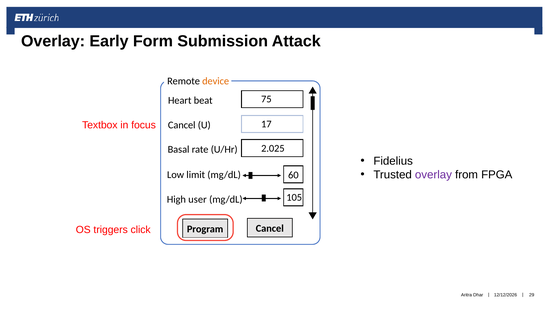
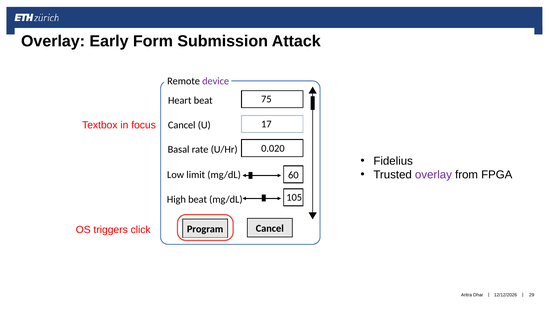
device colour: orange -> purple (216, 81)
2.025: 2.025 -> 0.020 (273, 148)
High user: user -> beat (198, 200)
